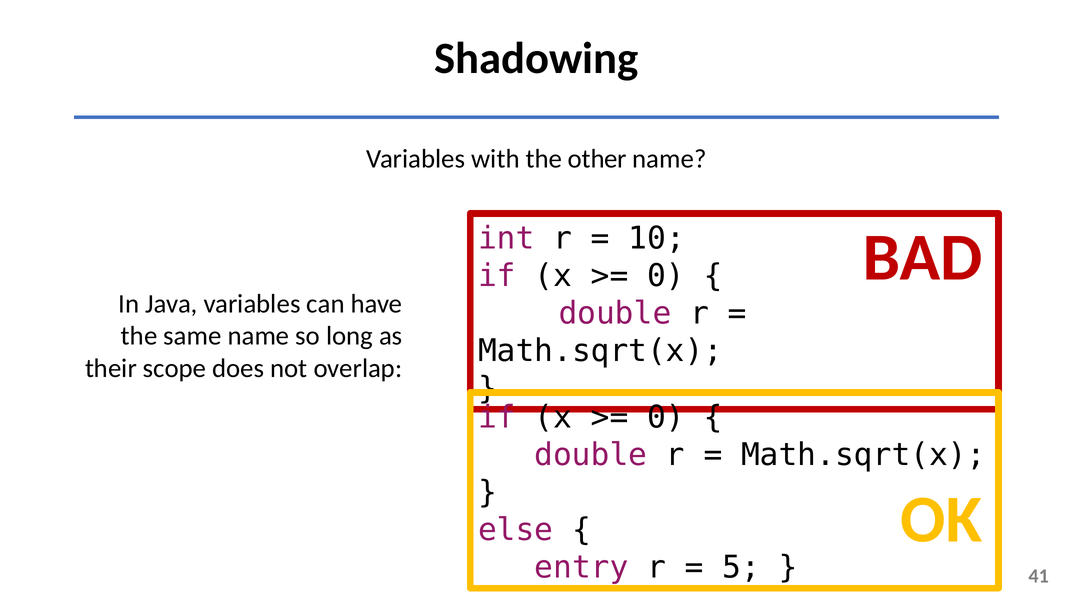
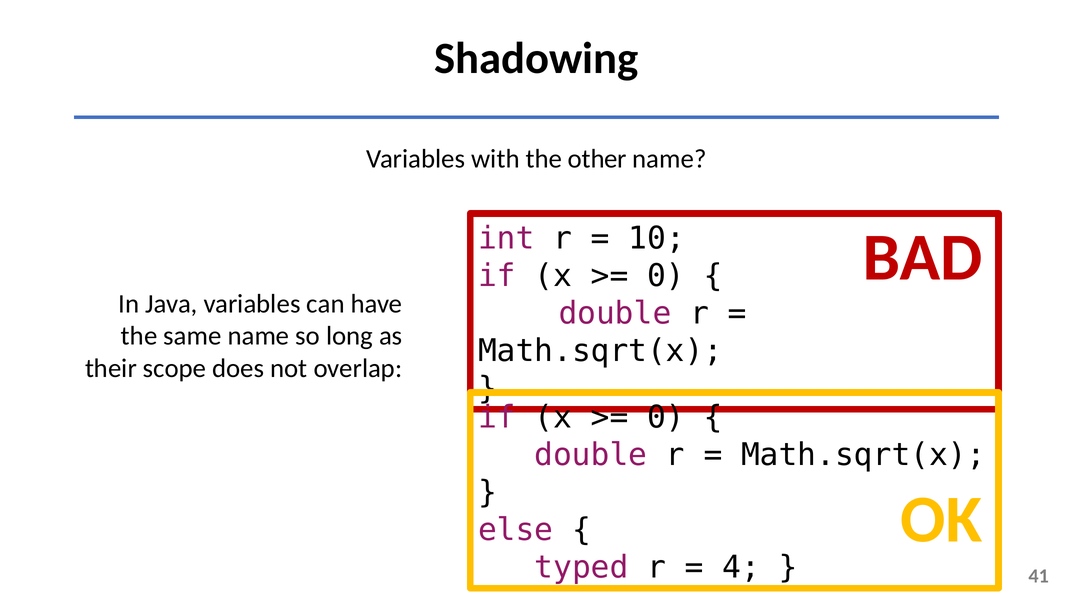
entry: entry -> typed (581, 568)
5: 5 -> 4 (741, 568)
